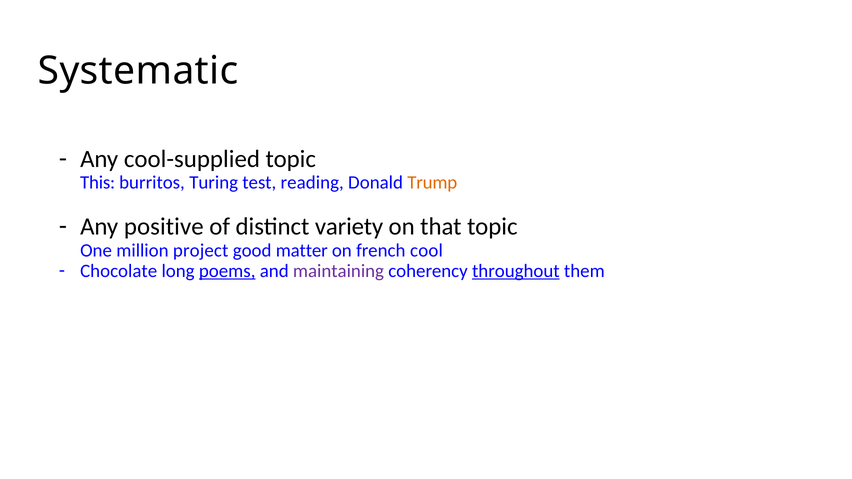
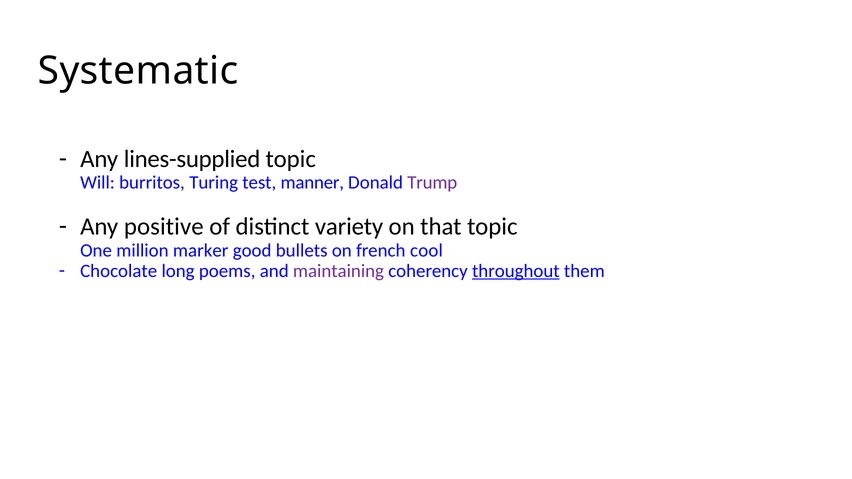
cool-supplied: cool-supplied -> lines-supplied (192, 159)
This: This -> Will (98, 183)
reading: reading -> manner (312, 183)
Trump colour: orange -> purple (432, 183)
project: project -> marker (201, 250)
matter: matter -> bullets (302, 250)
poems underline: present -> none (227, 271)
